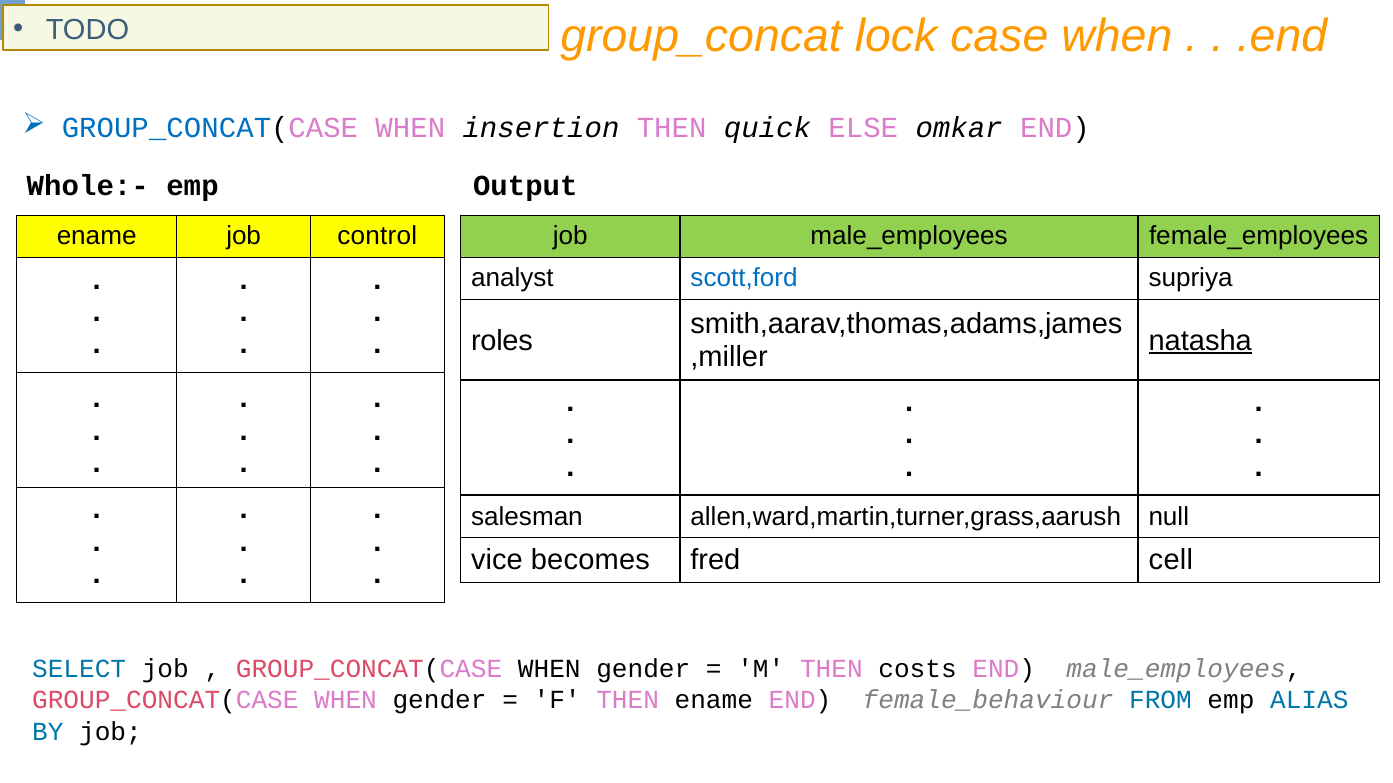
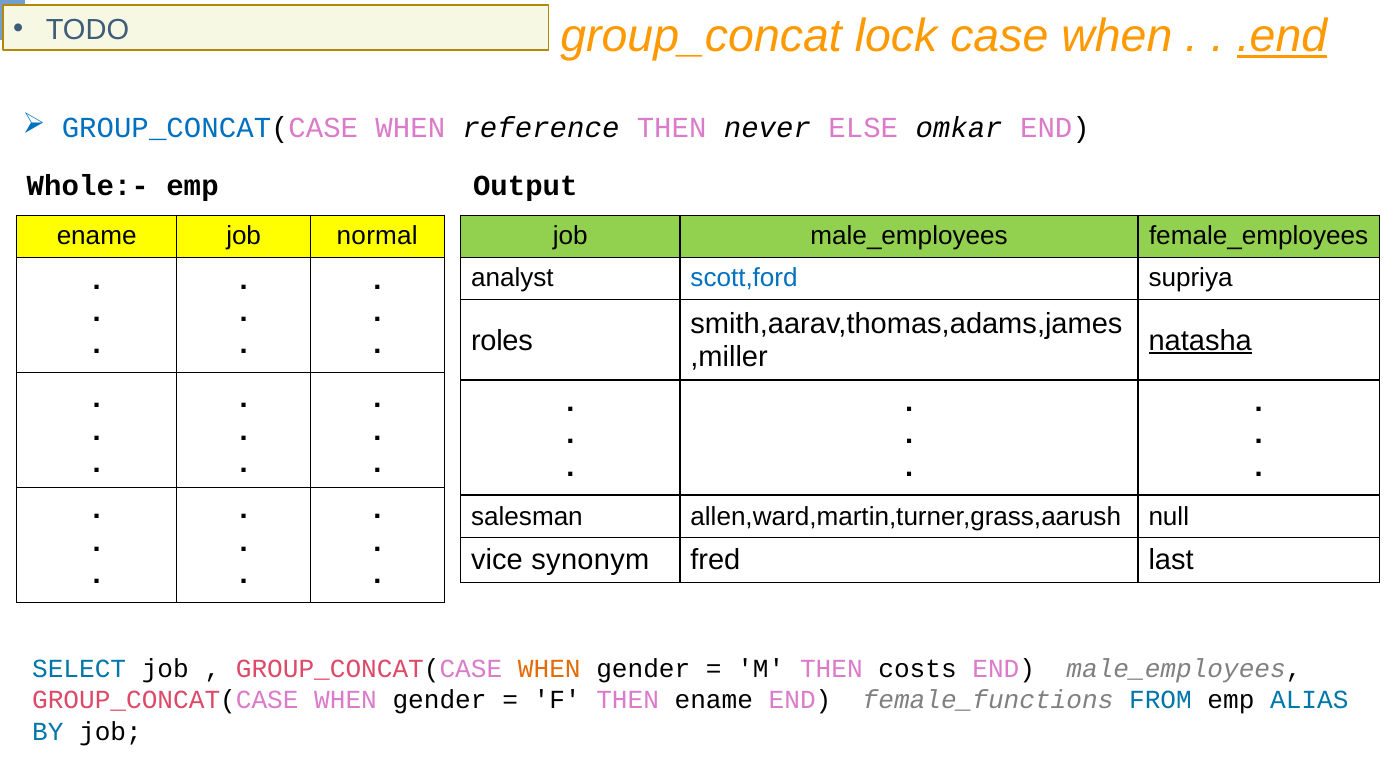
.end underline: none -> present (1282, 36)
insertion: insertion -> reference (541, 128)
quick: quick -> never (767, 128)
control: control -> normal (377, 236)
becomes: becomes -> synonym (590, 561)
cell: cell -> last (1171, 561)
WHEN colour: black -> orange (549, 669)
female_behaviour: female_behaviour -> female_functions (988, 701)
